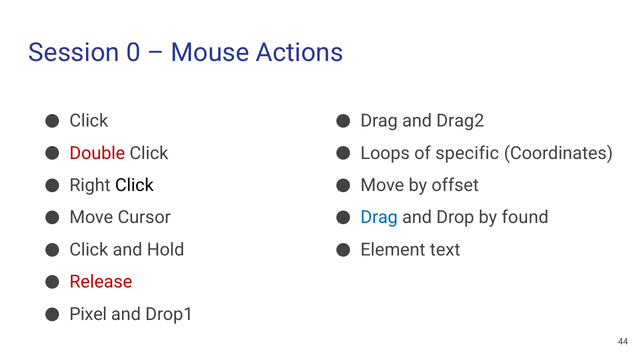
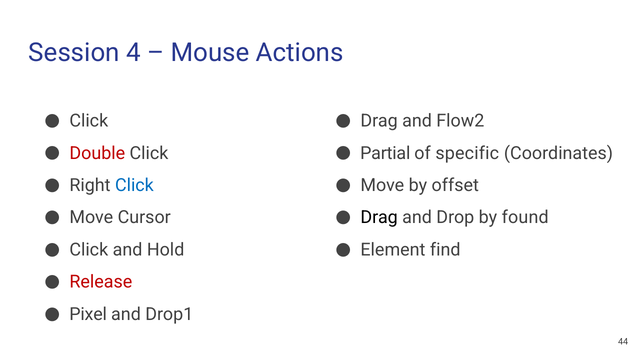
0: 0 -> 4 (133, 53)
Drag2: Drag2 -> Flow2 (460, 121)
Loops: Loops -> Partial (385, 153)
Click colour: black -> blue (134, 185)
Drag colour: blue -> black (379, 218)
text: text -> find (445, 250)
